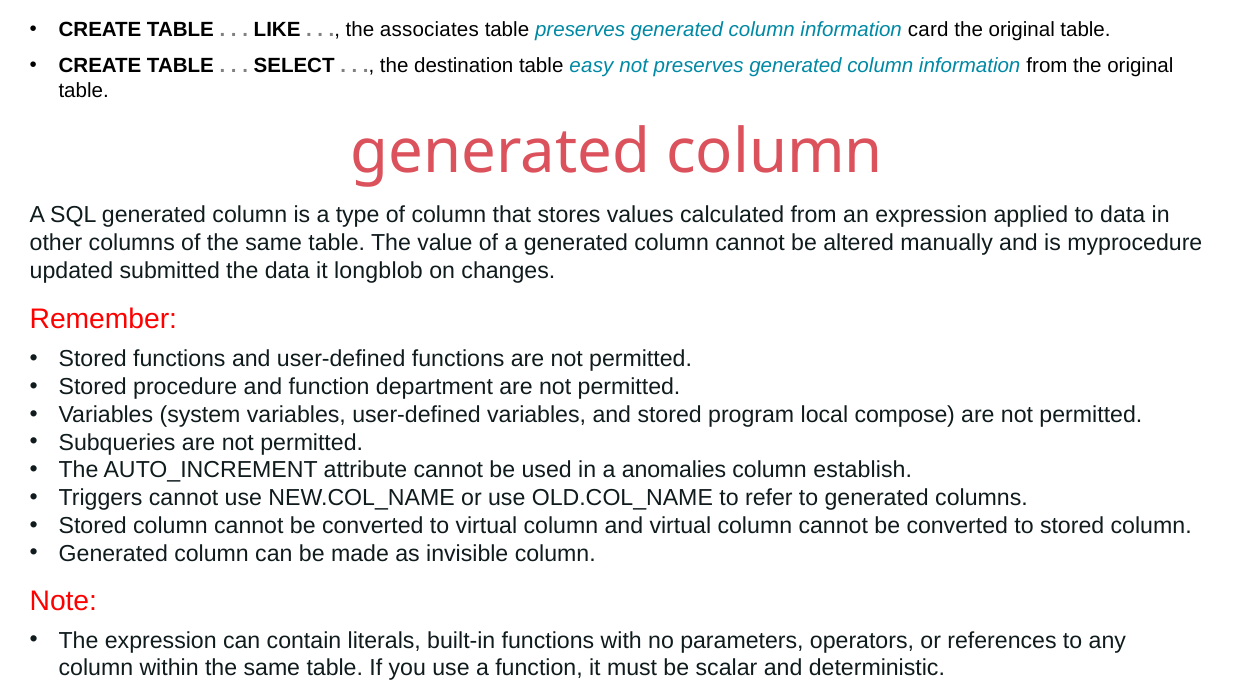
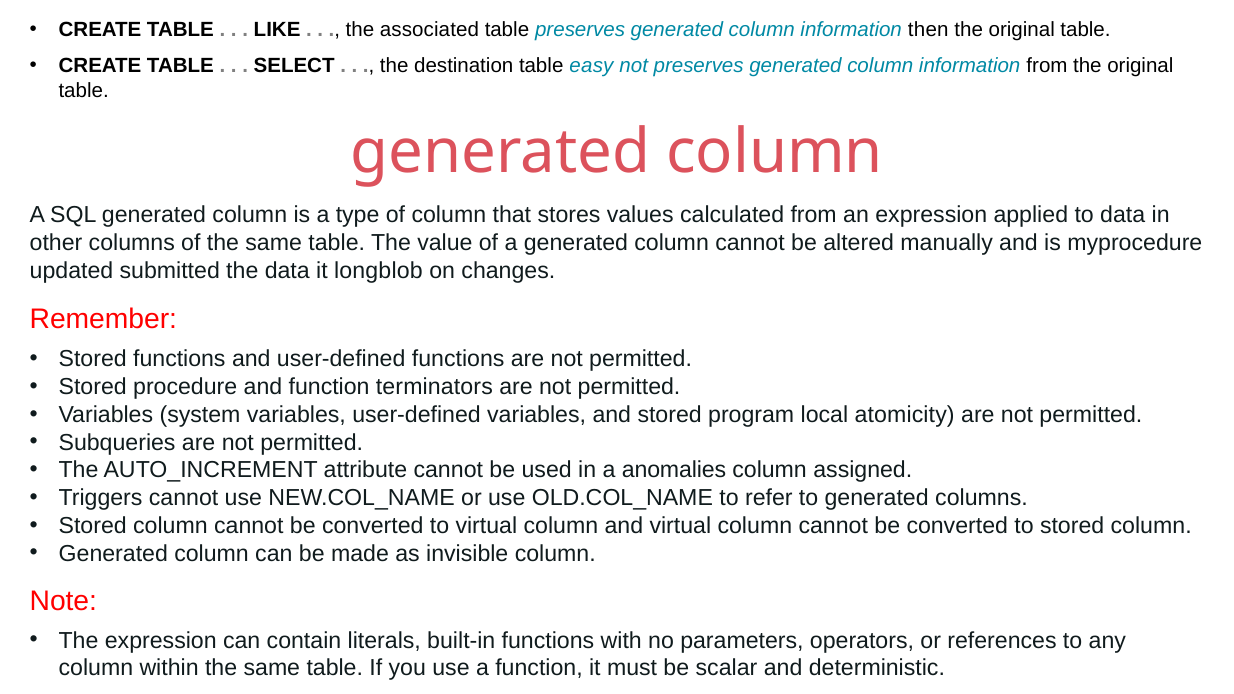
associates: associates -> associated (429, 30)
card: card -> then (928, 30)
department: department -> terminators (434, 387)
compose: compose -> atomicity (905, 415)
establish: establish -> assigned (863, 470)
